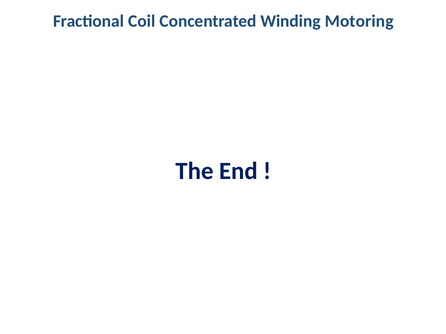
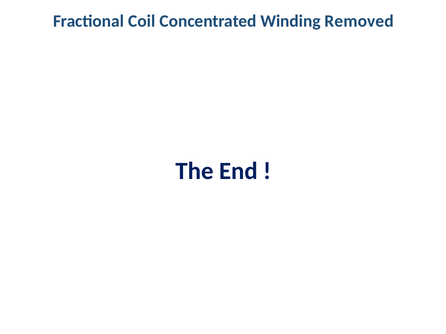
Motoring: Motoring -> Removed (359, 21)
